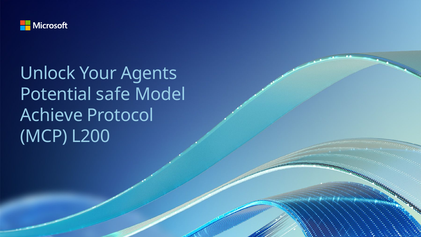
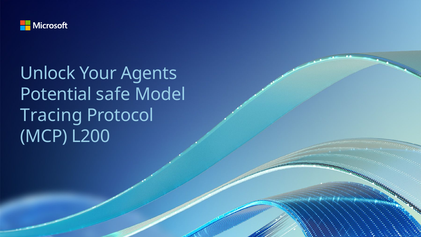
Achieve: Achieve -> Tracing (51, 115)
